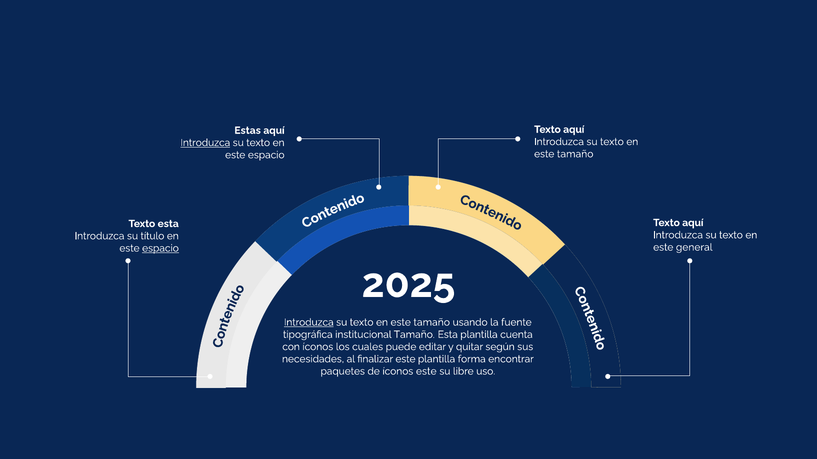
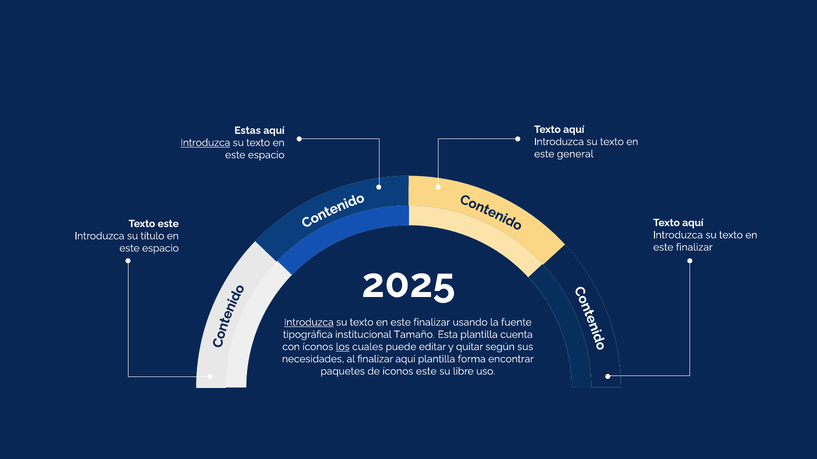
tamaño: tamaño -> general (575, 154)
Texto esta: esta -> este (168, 224)
general: general -> finalizar (694, 248)
espacio underline: present -> none (160, 248)
tamaño: tamaño -> finalizar (432, 323)
los underline: none -> present (343, 347)
finalizar este: este -> aquí (405, 359)
